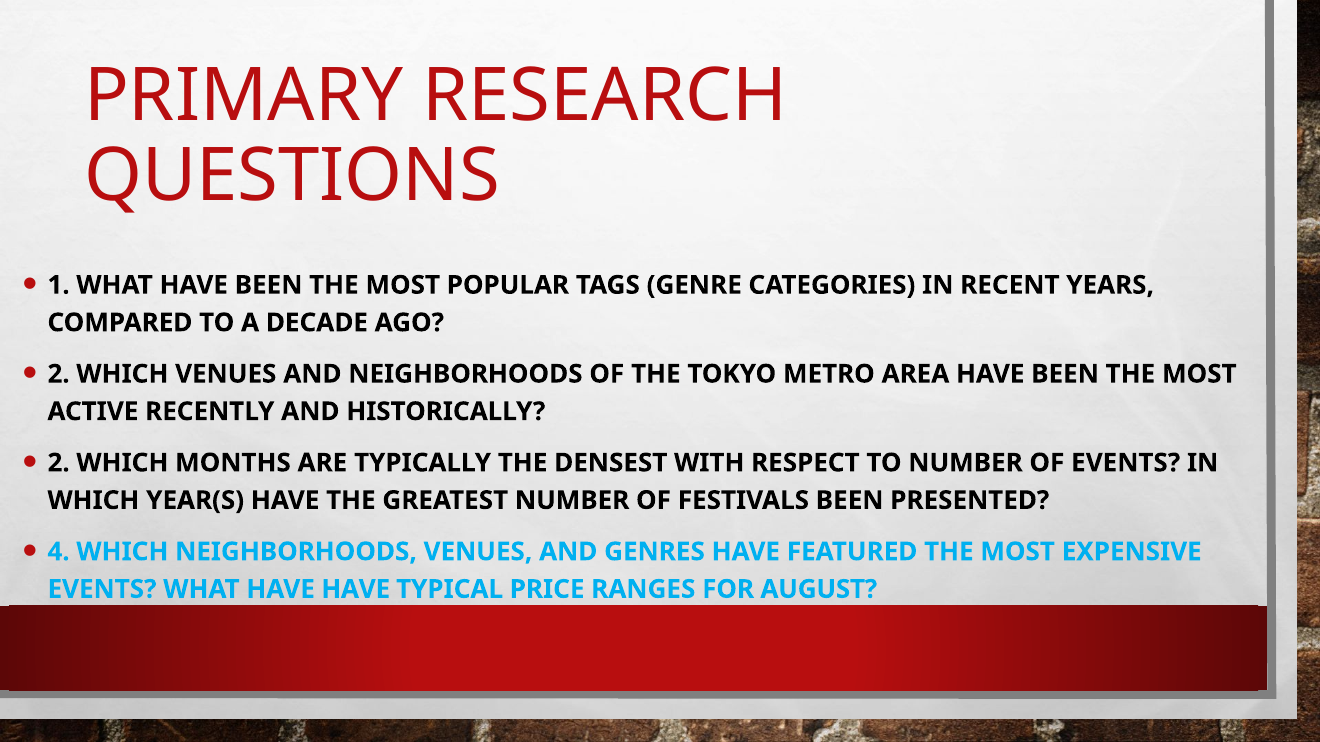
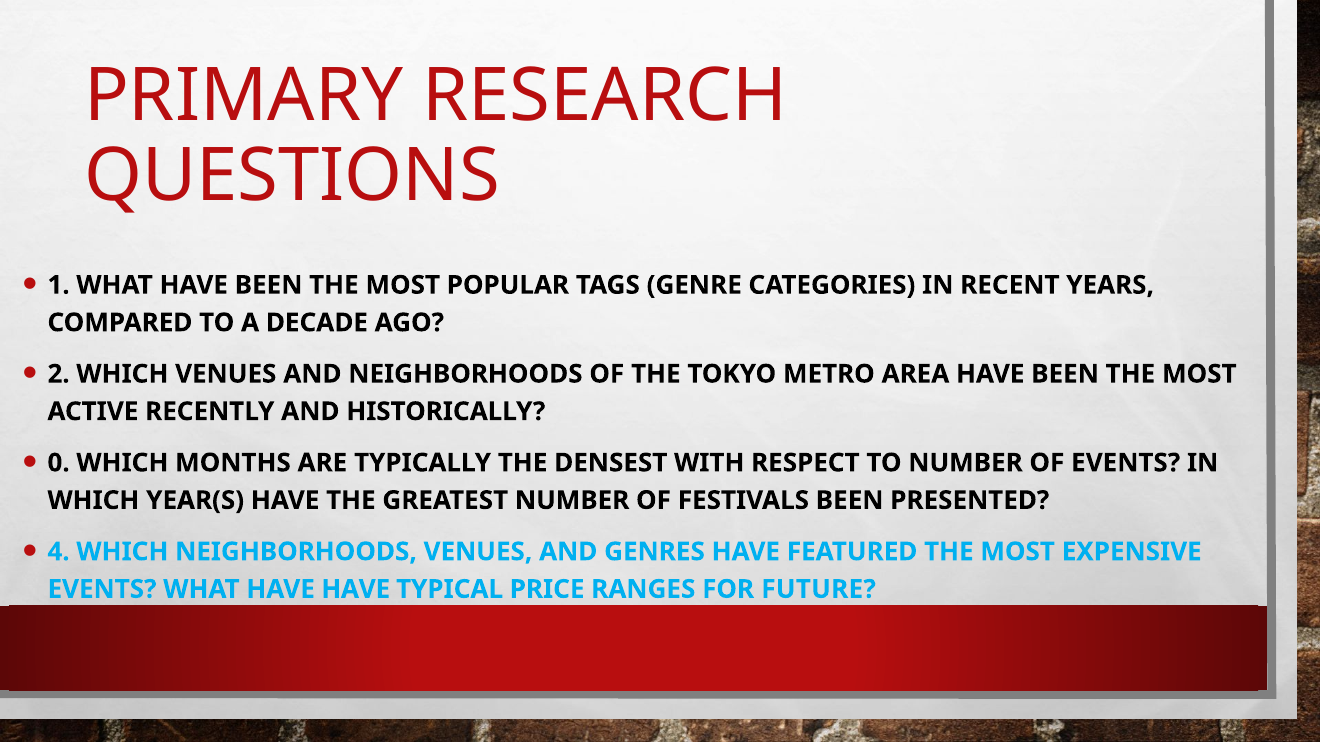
2: 2 -> 0 (59, 463)
AUGUST: AUGUST -> FUTURE (819, 590)
